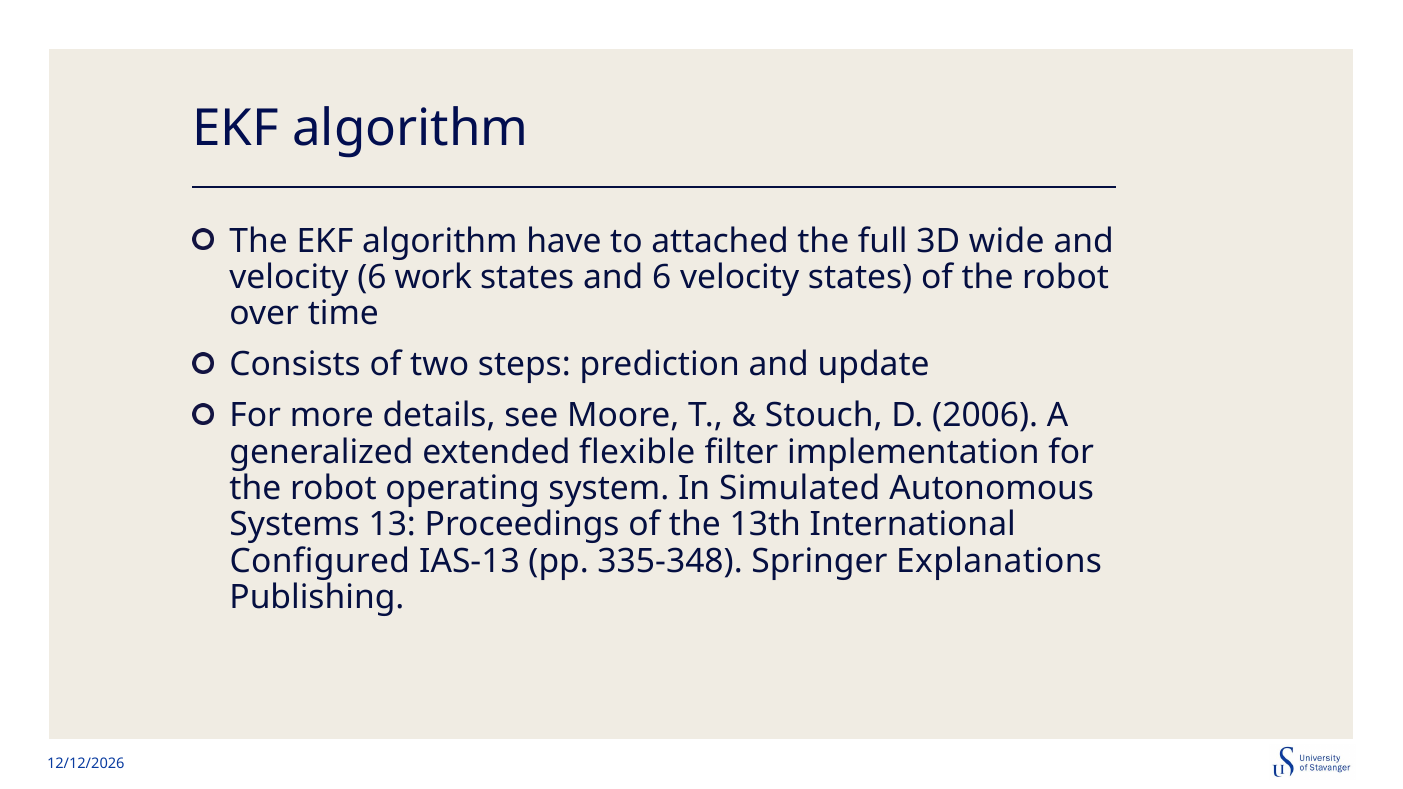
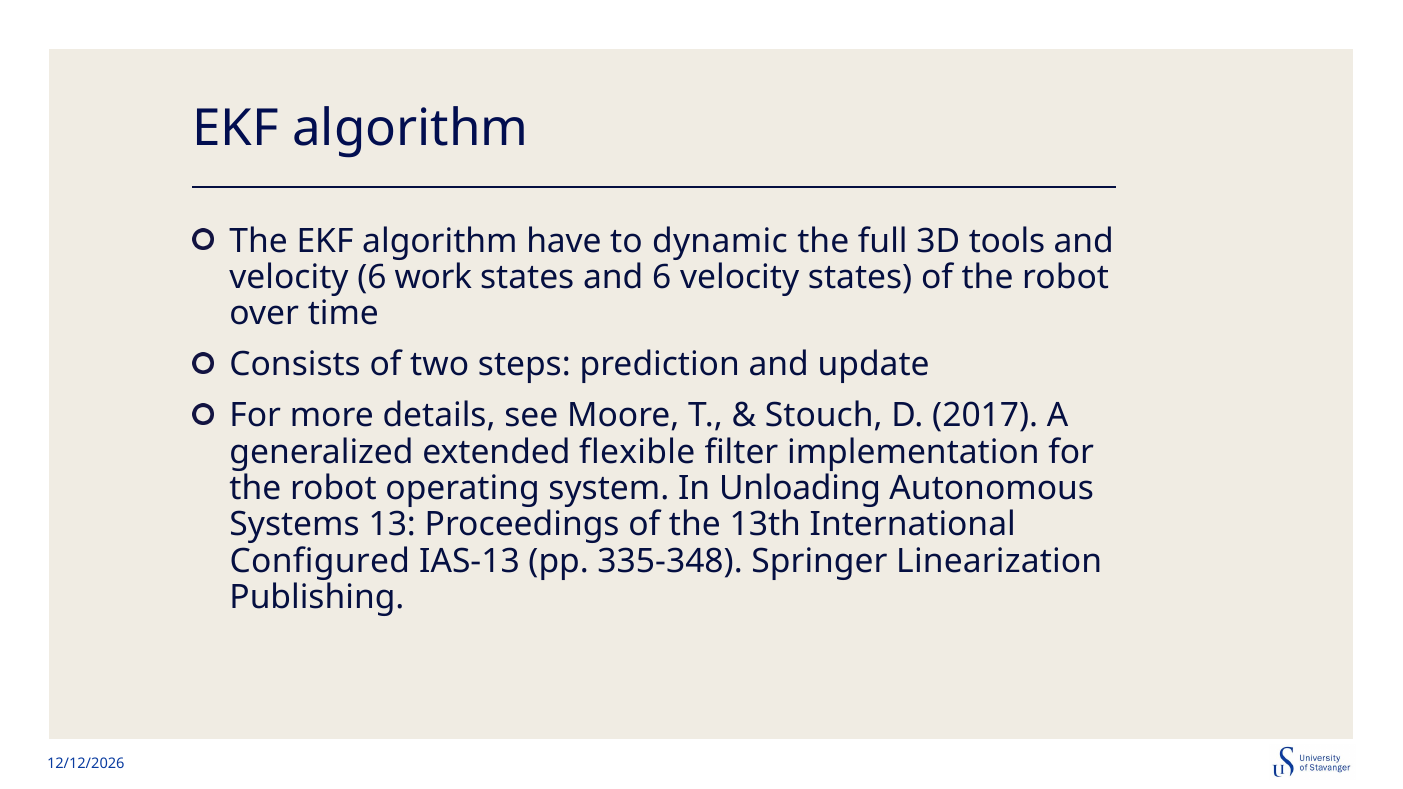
attached: attached -> dynamic (720, 241)
wide: wide -> tools (1007, 241)
2006: 2006 -> 2017 (985, 416)
Simulated: Simulated -> Unloading (800, 489)
Explanations: Explanations -> Linearization (999, 561)
